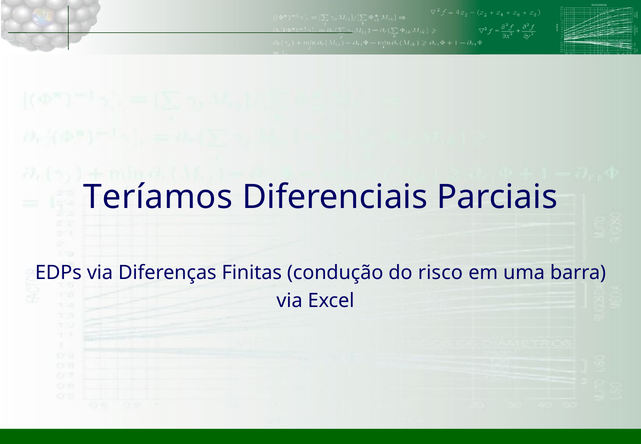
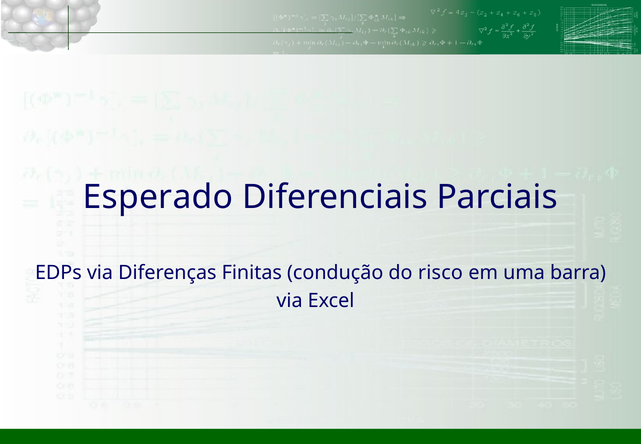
Teríamos: Teríamos -> Esperado (158, 197)
